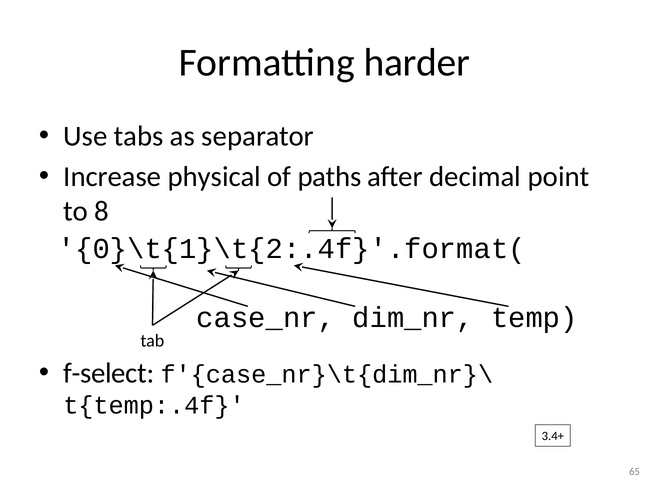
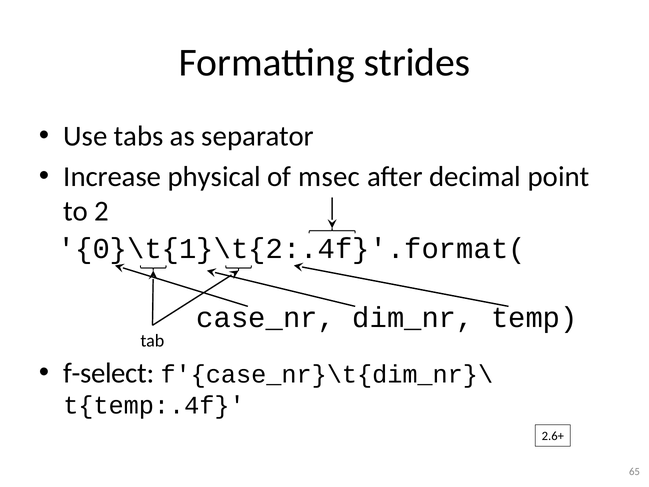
harder: harder -> strides (417, 63)
paths: paths -> msec (329, 177)
8: 8 -> 2 (102, 211)
3.4+: 3.4+ -> 2.6+ (553, 436)
